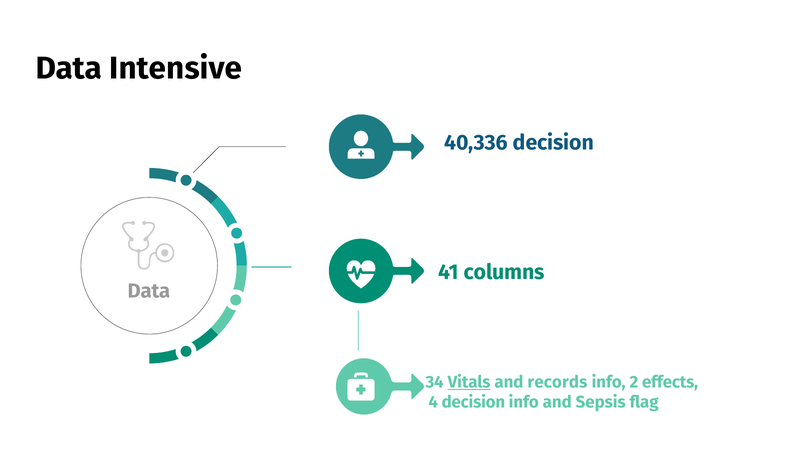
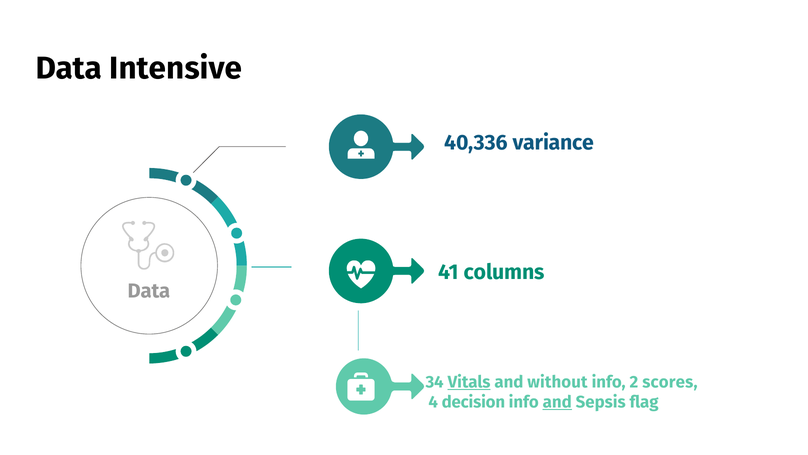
40,336 decision: decision -> variance (553, 142)
records: records -> without (557, 382)
effects: effects -> scores (670, 382)
and underline: none -> present (557, 402)
